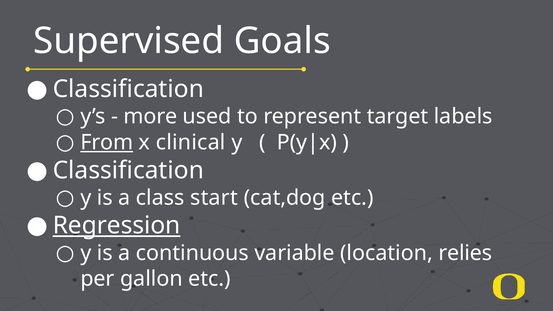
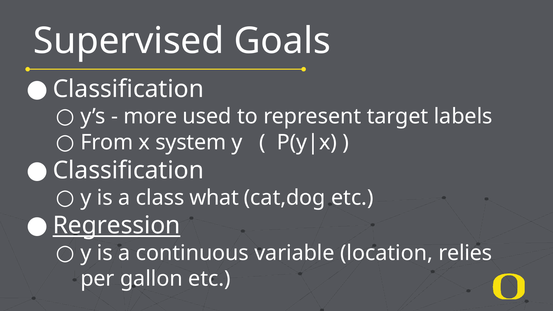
From underline: present -> none (107, 142)
clinical: clinical -> system (191, 142)
start: start -> what (214, 198)
